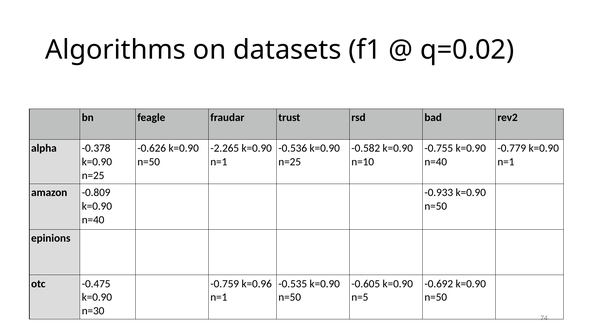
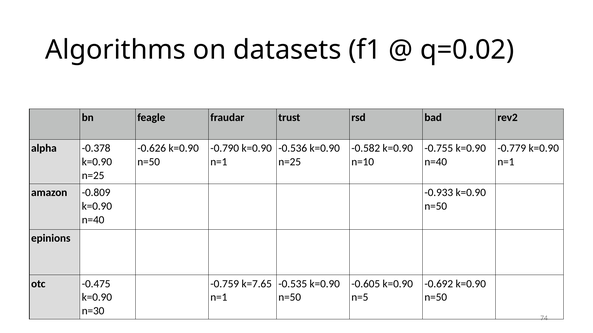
-2.265: -2.265 -> -0.790 (225, 149)
k=0.96: k=0.96 -> k=7.65 (257, 284)
